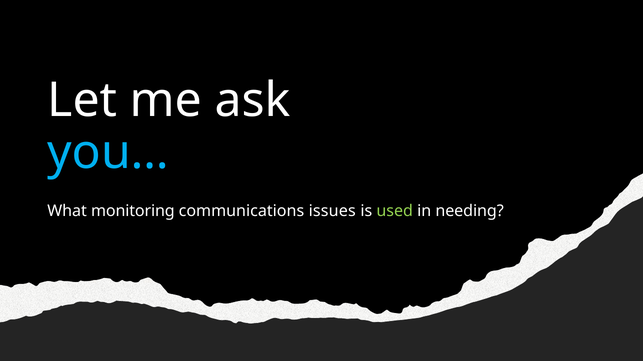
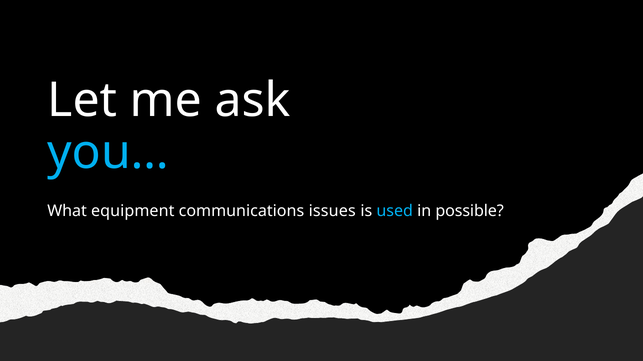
monitoring: monitoring -> equipment (133, 211)
used colour: light green -> light blue (395, 211)
needing: needing -> possible (470, 211)
